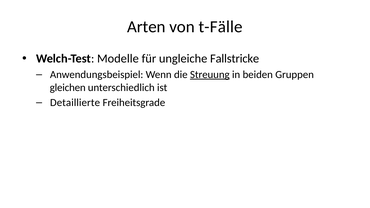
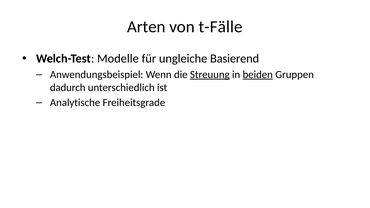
Fallstricke: Fallstricke -> Basierend (235, 59)
beiden underline: none -> present (258, 75)
gleichen: gleichen -> dadurch (68, 88)
Detaillierte: Detaillierte -> Analytische (75, 103)
